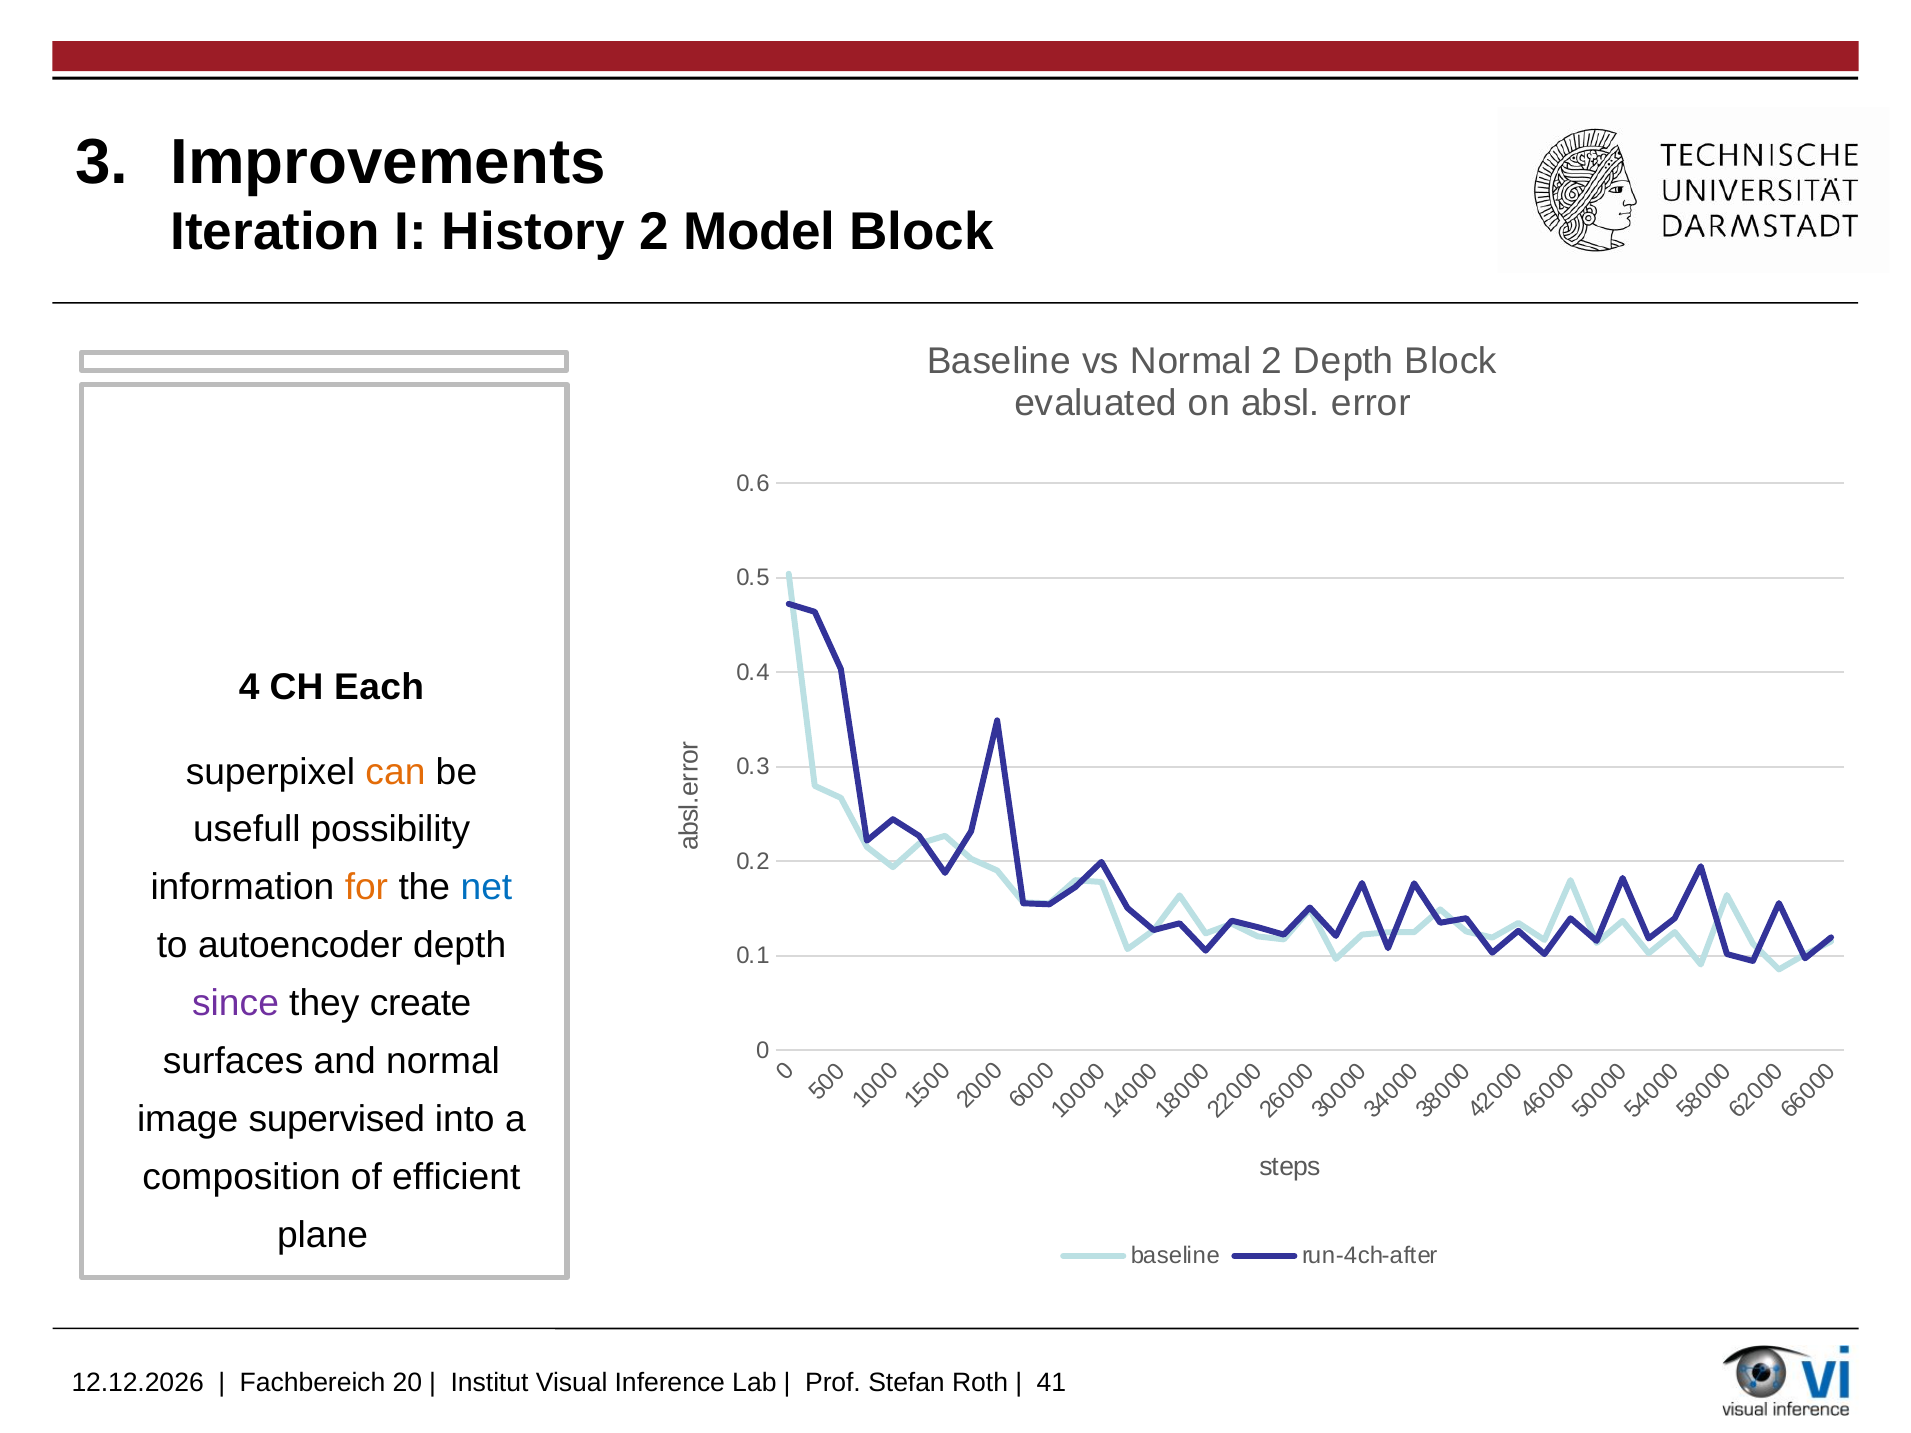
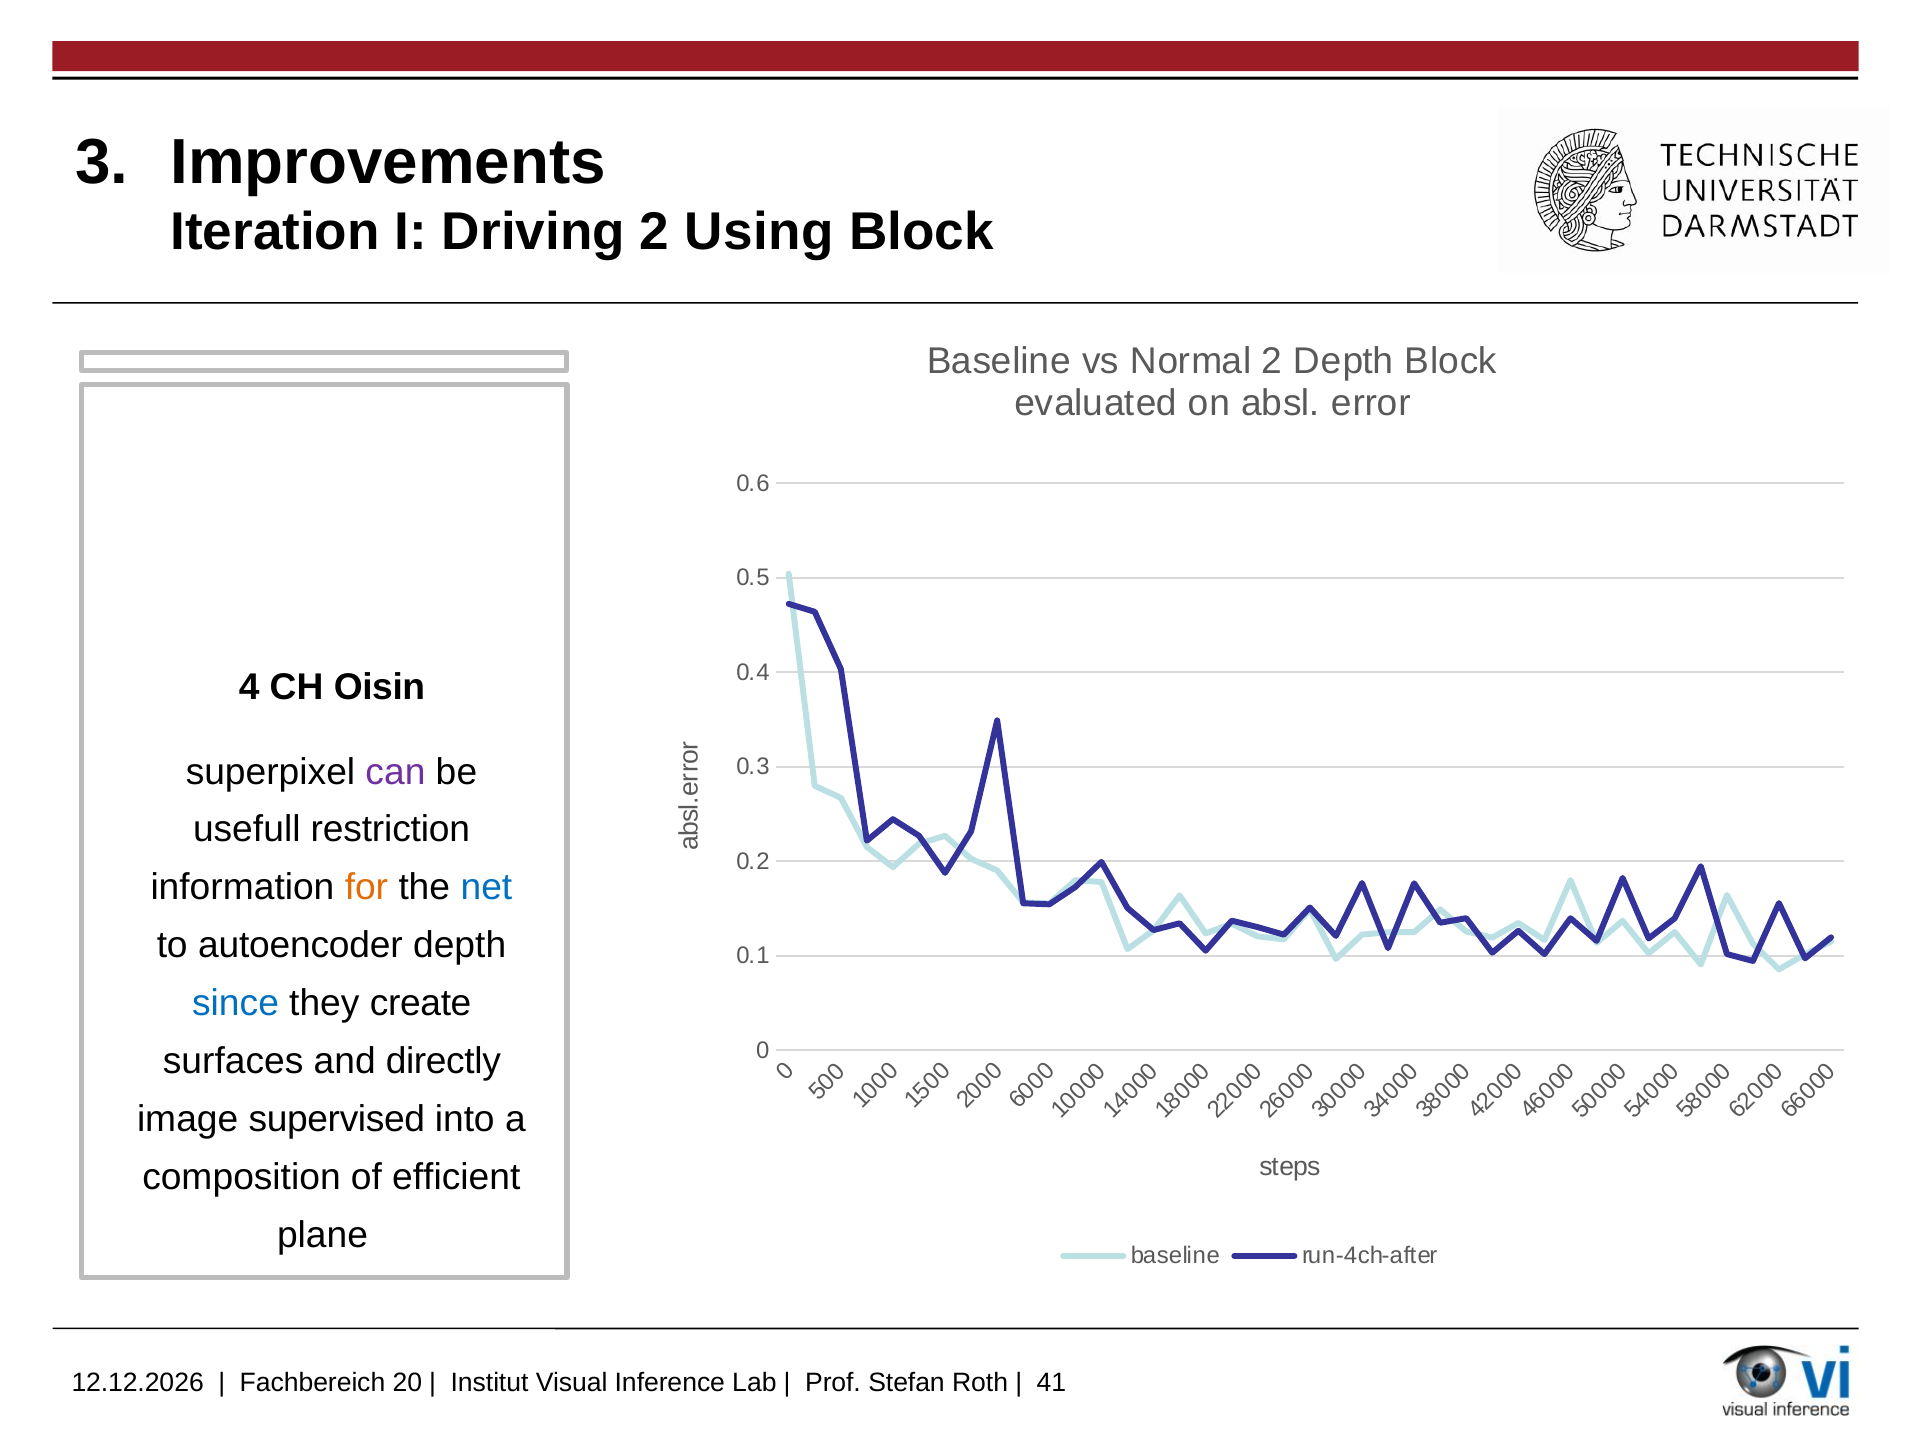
History: History -> Driving (533, 232)
Model: Model -> Using (759, 232)
Each: Each -> Oisin (379, 687)
can colour: orange -> purple (395, 772)
possibility: possibility -> restriction (390, 830)
since colour: purple -> blue (235, 1004)
and normal: normal -> directly (443, 1062)
